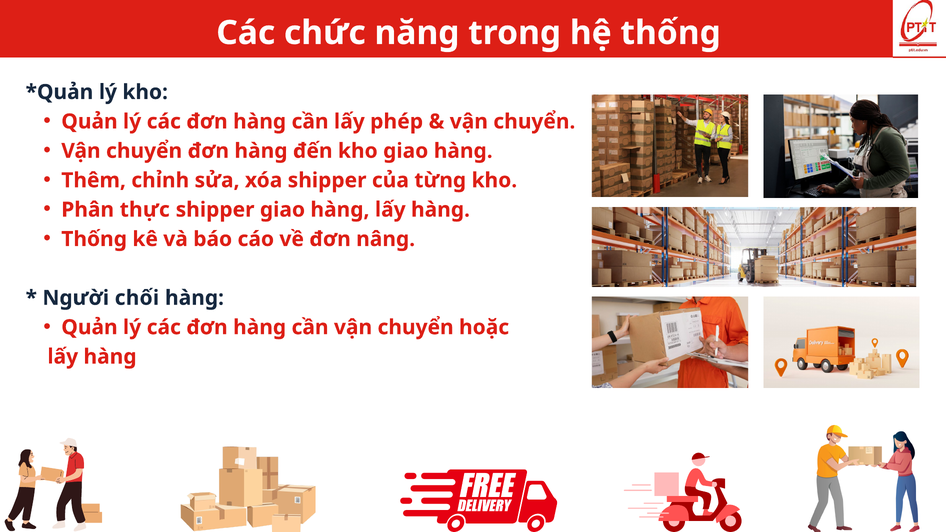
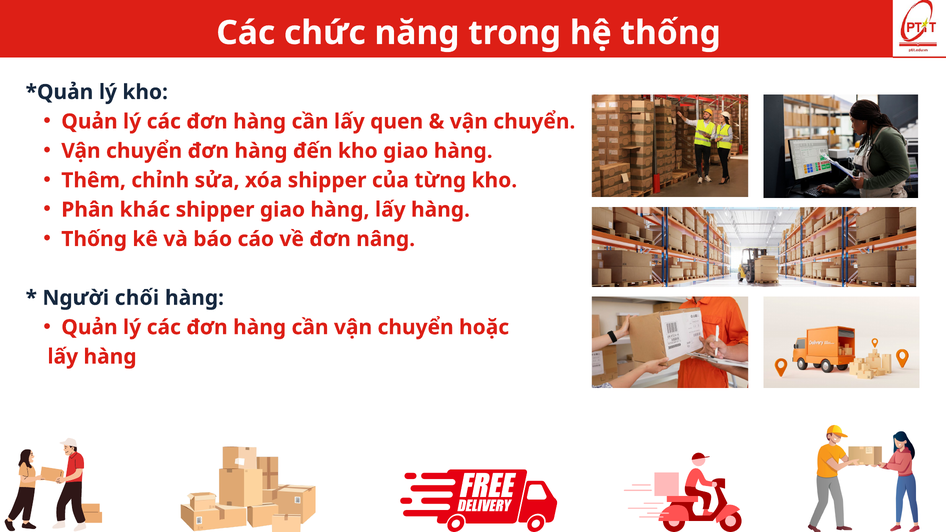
phép: phép -> quen (397, 122)
thực: thực -> khác (145, 210)
